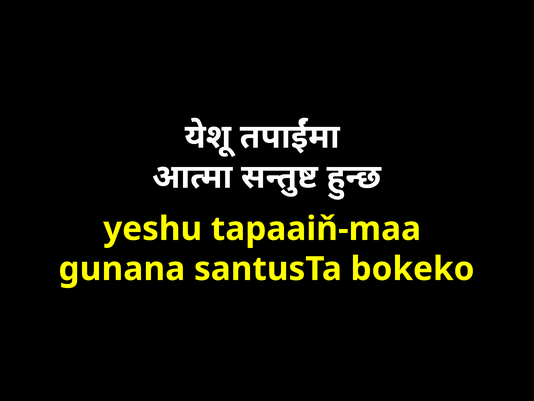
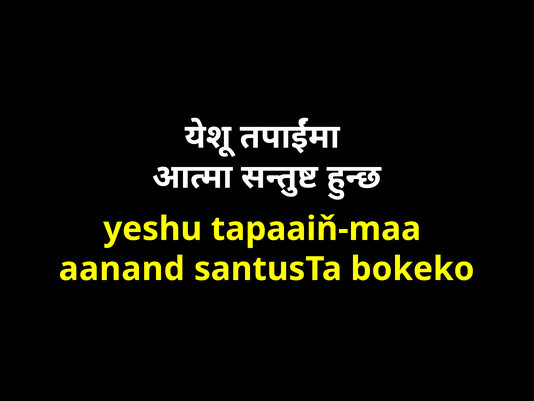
gunana: gunana -> aanand (122, 269)
